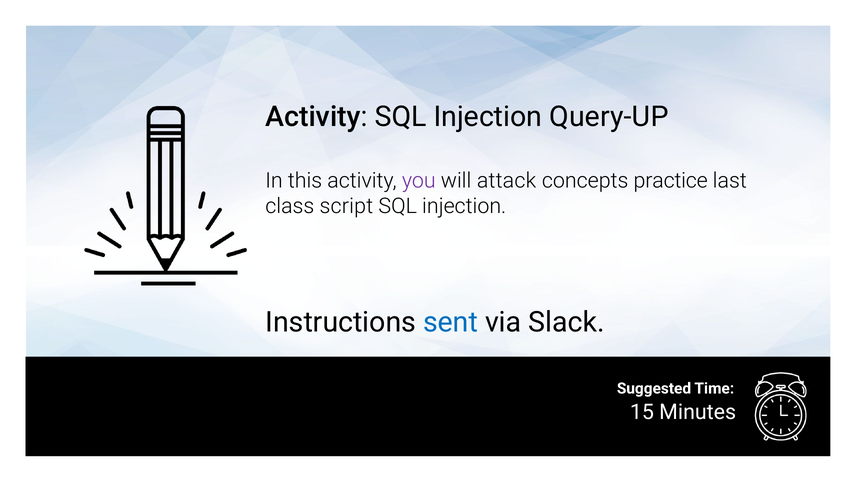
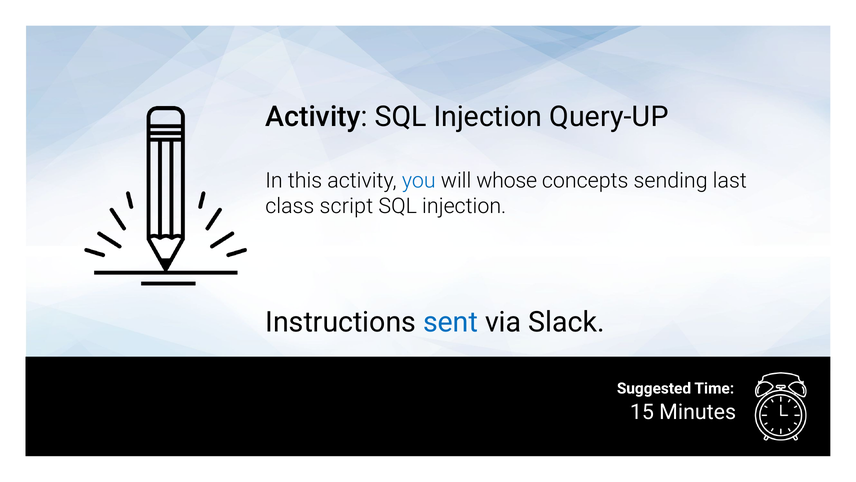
you colour: purple -> blue (419, 180)
attack: attack -> whose (507, 180)
practice: practice -> sending (671, 180)
